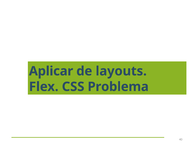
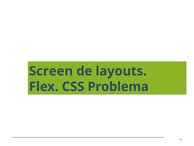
Aplicar: Aplicar -> Screen (51, 71)
